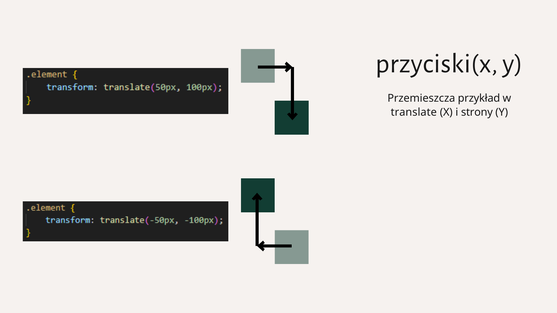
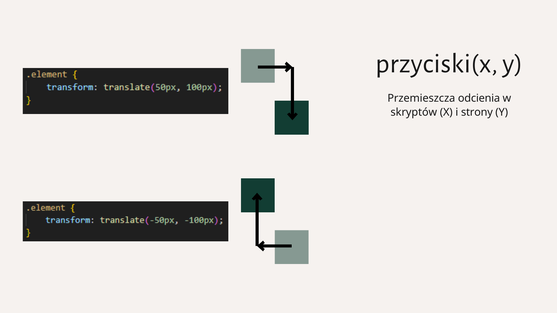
przykład: przykład -> odcienia (479, 98)
translate: translate -> skryptów (414, 112)
